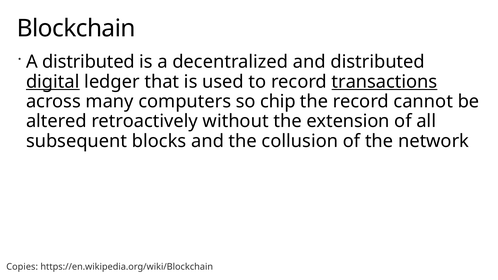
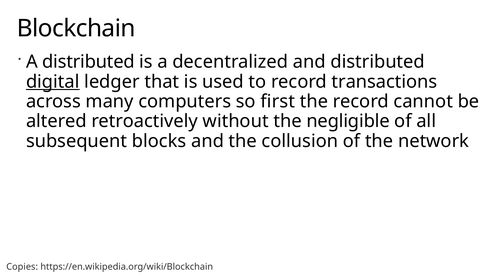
transactions underline: present -> none (384, 82)
chip: chip -> first (278, 101)
extension: extension -> negligible (348, 121)
